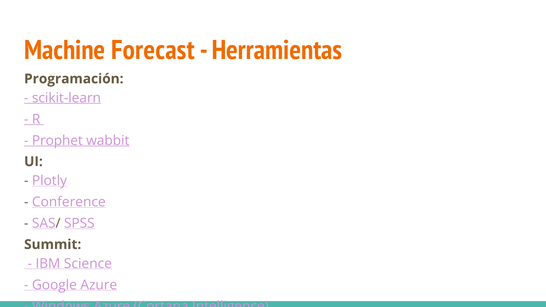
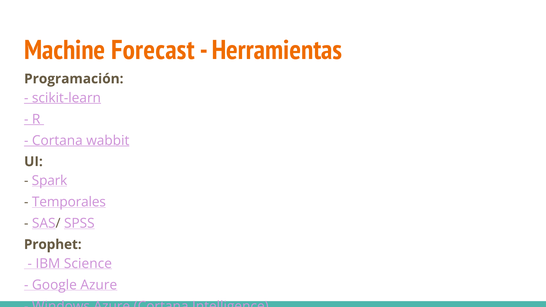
Prophet: Prophet -> Cortana (57, 141)
Plotly: Plotly -> Spark (50, 181)
Conference: Conference -> Temporales (69, 202)
Summit: Summit -> Prophet (53, 245)
